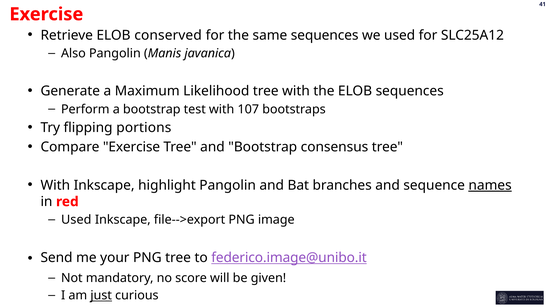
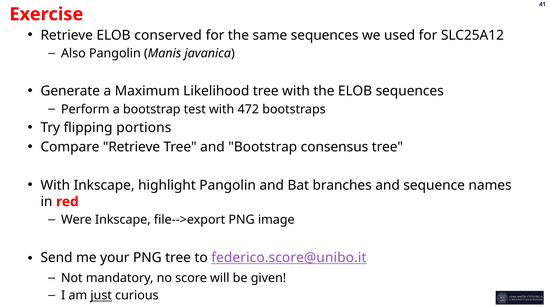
107: 107 -> 472 (248, 109)
Compare Exercise: Exercise -> Retrieve (132, 147)
names underline: present -> none (490, 185)
Used: Used -> Were (76, 220)
federico.image@unibo.it: federico.image@unibo.it -> federico.score@unibo.it (289, 257)
